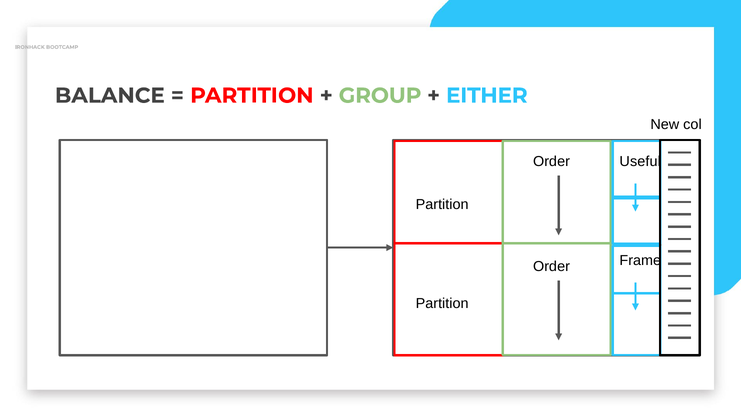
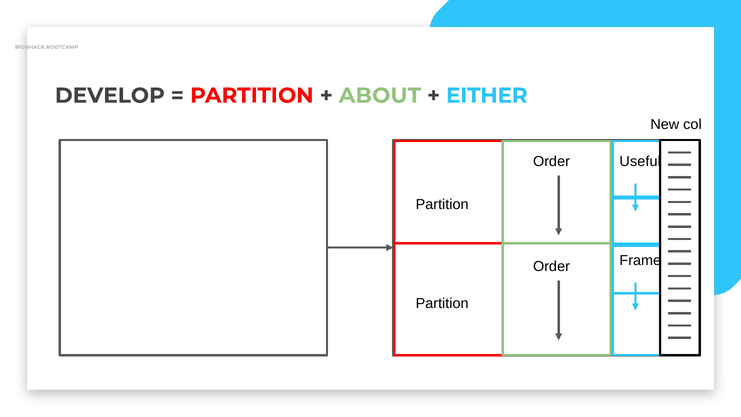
BALANCE: BALANCE -> DEVELOP (110, 96)
GROUP: GROUP -> ABOUT (380, 96)
